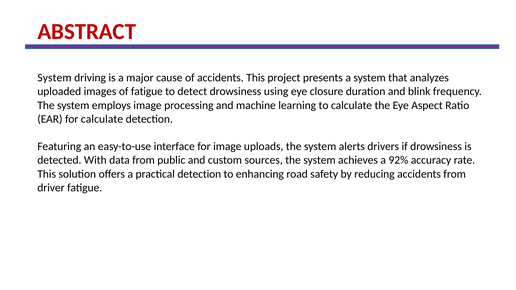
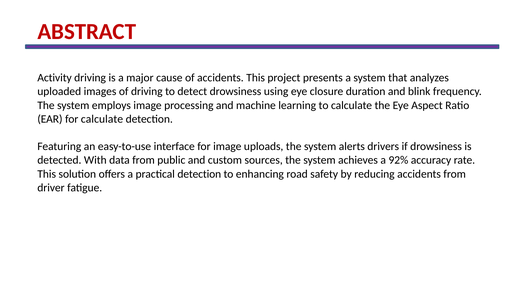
System: System -> Activity (55, 78)
of fatigue: fatigue -> driving (147, 92)
